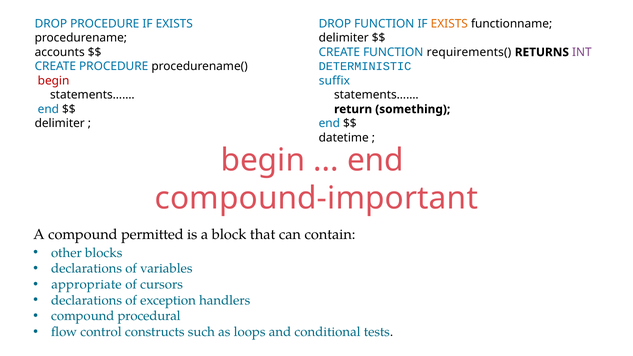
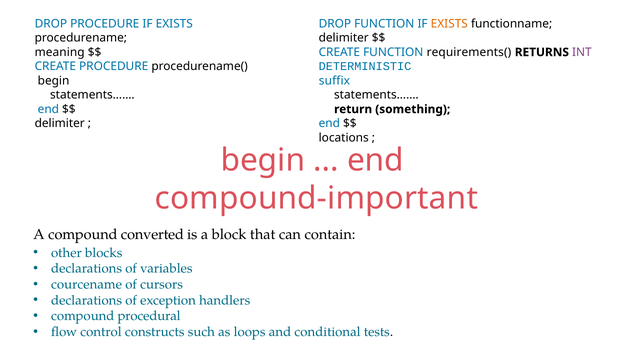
accounts: accounts -> meaning (60, 52)
begin colour: red -> black (54, 81)
datetime: datetime -> locations (344, 138)
permitted: permitted -> converted (152, 235)
appropriate: appropriate -> courcename (87, 284)
